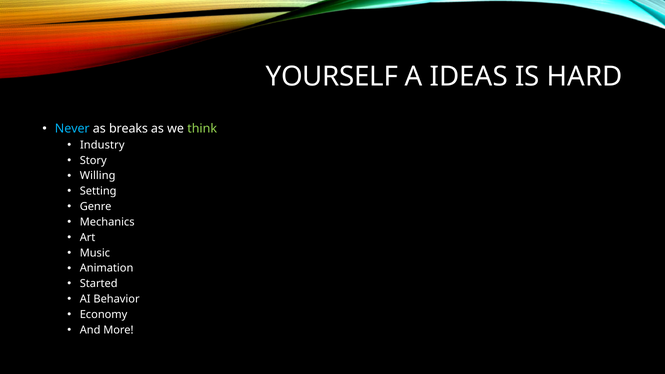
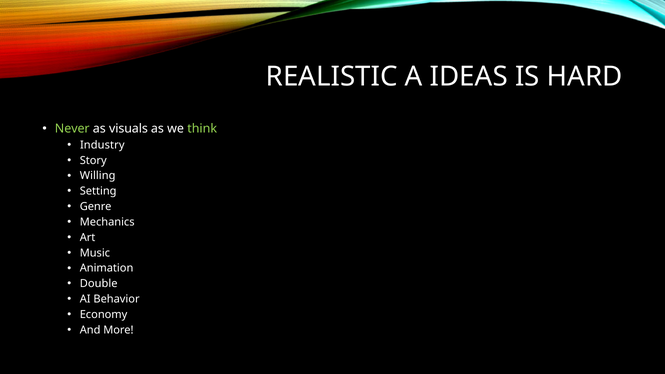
YOURSELF: YOURSELF -> REALISTIC (332, 77)
Never colour: light blue -> light green (72, 129)
breaks: breaks -> visuals (128, 129)
Started: Started -> Double (99, 284)
